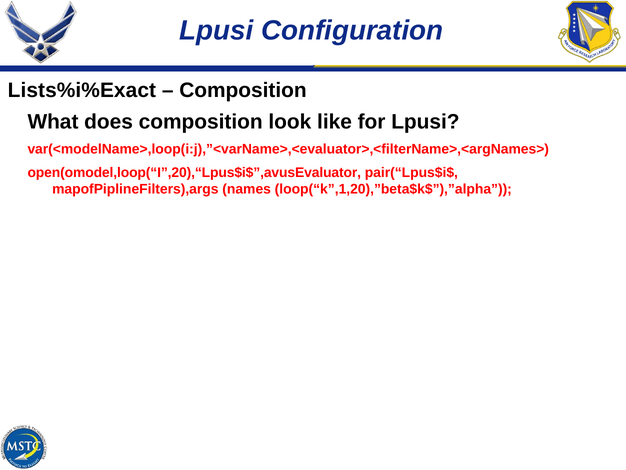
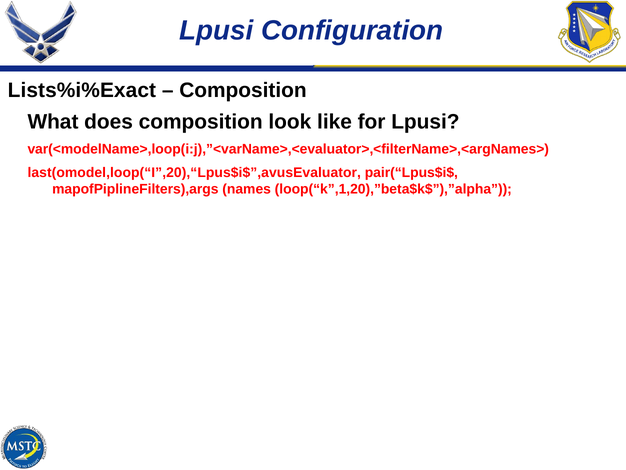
open(omodel,loop(“I”,20),“Lpus$i$”,avusEvaluator: open(omodel,loop(“I”,20),“Lpus$i$”,avusEvaluator -> last(omodel,loop(“I”,20),“Lpus$i$”,avusEvaluator (194, 173)
